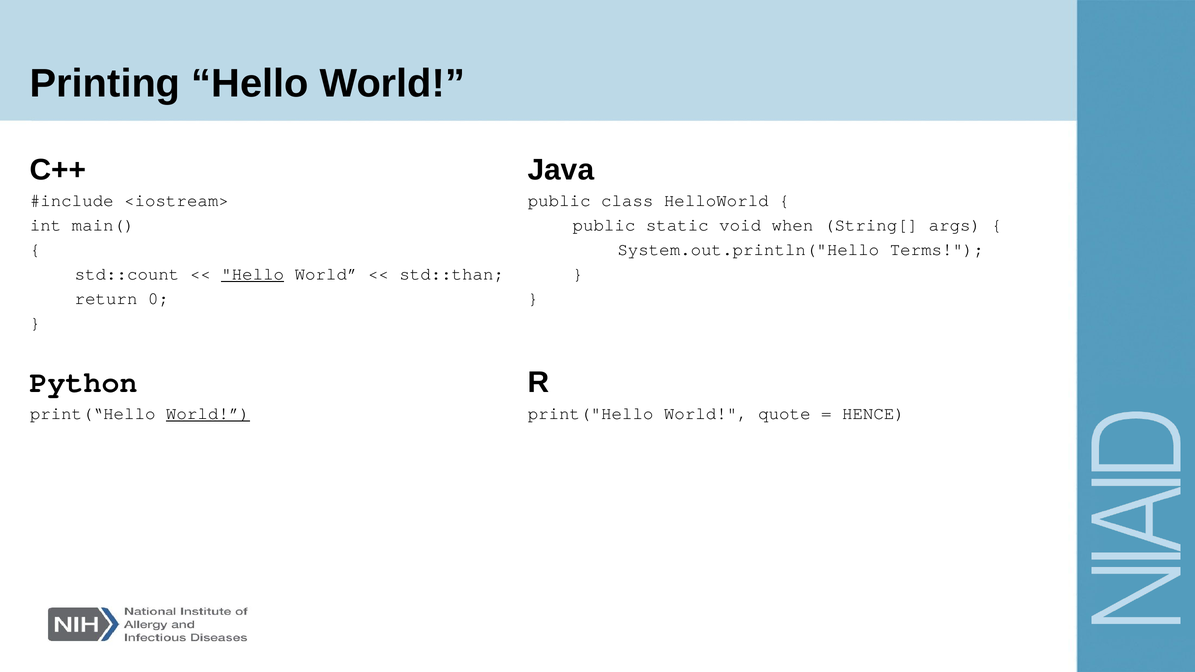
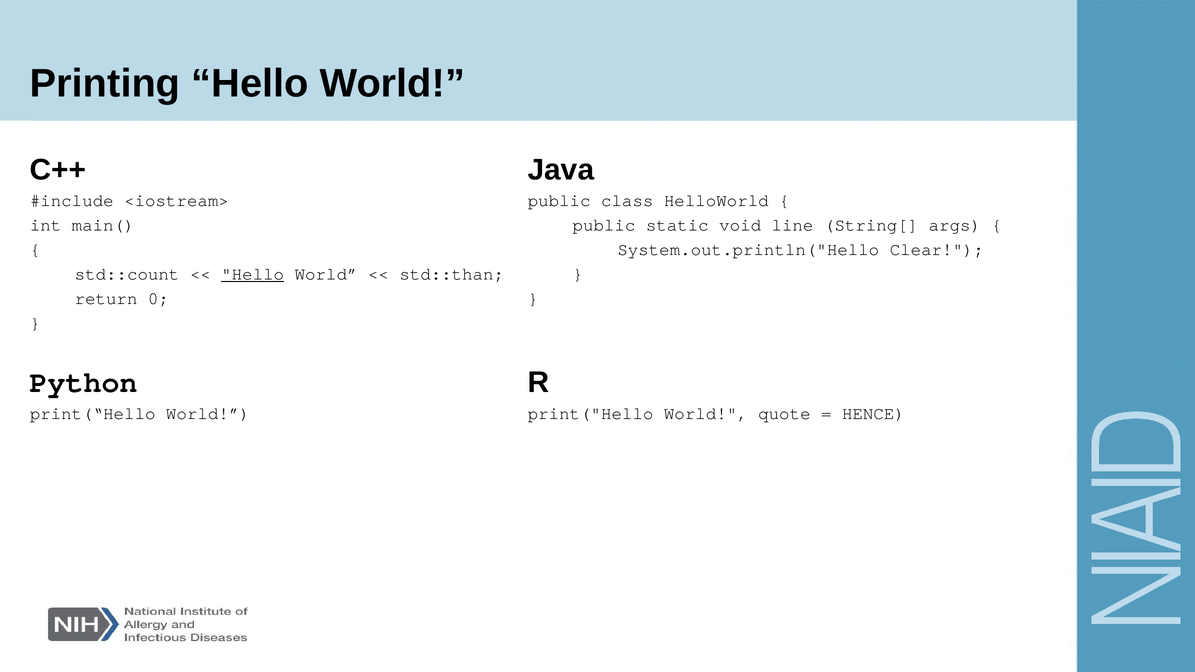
when: when -> line (792, 225)
Terms: Terms -> Clear (937, 250)
World underline: present -> none (208, 414)
